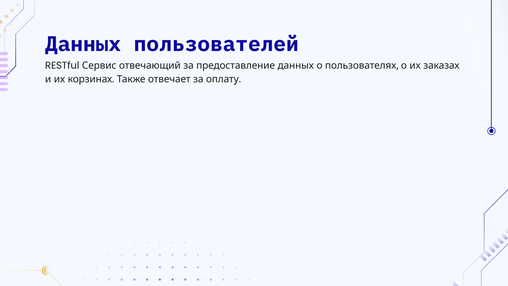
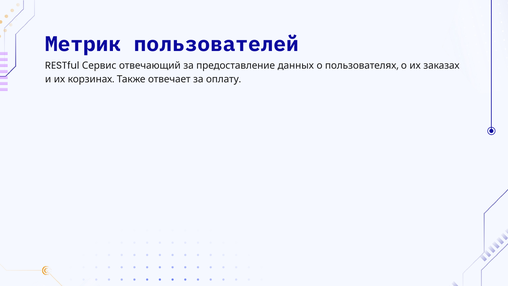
Данных: Данных -> Метрик (83, 44)
